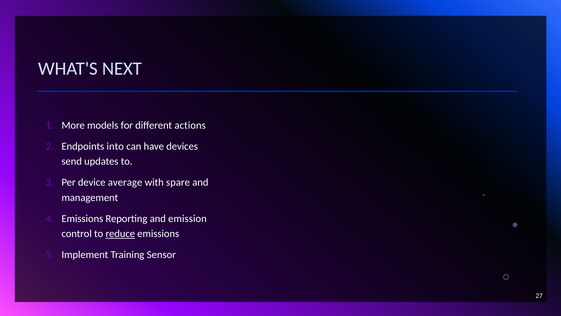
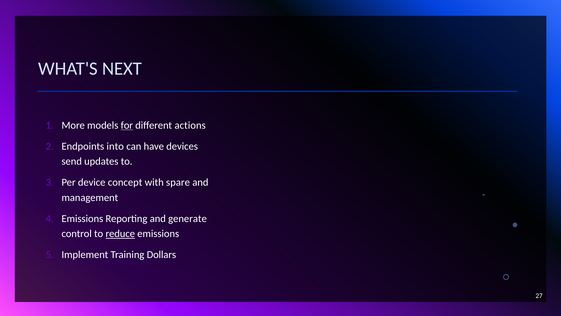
for underline: none -> present (127, 125)
average: average -> concept (125, 182)
emission: emission -> generate (187, 218)
Sensor: Sensor -> Dollars (161, 254)
